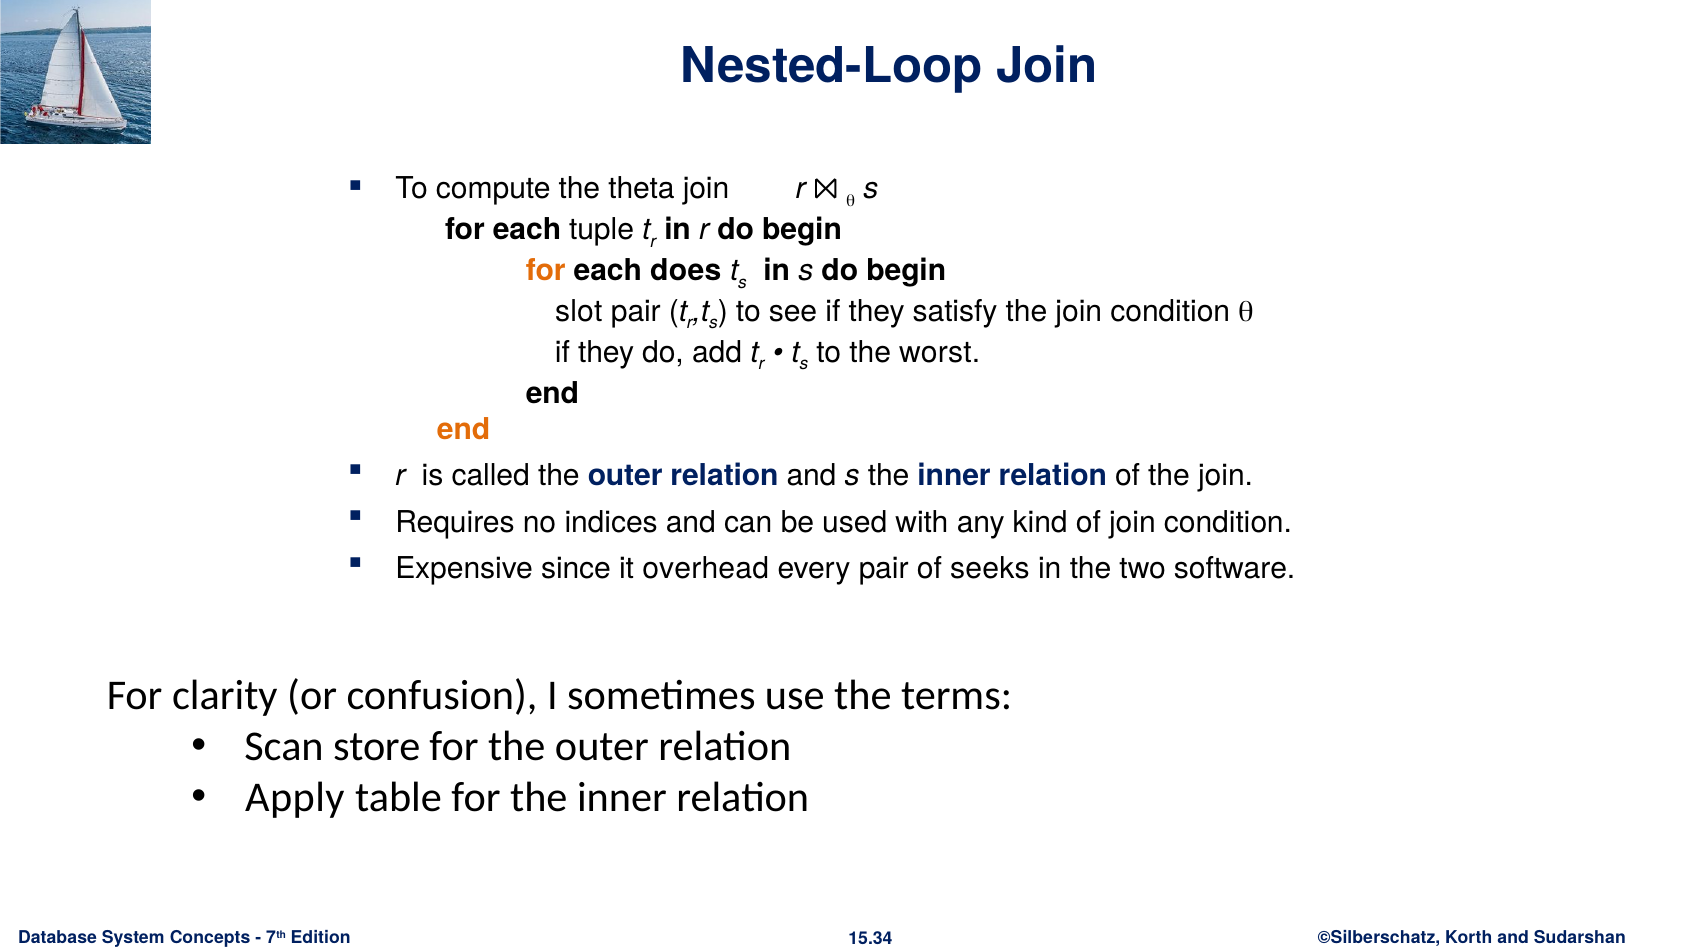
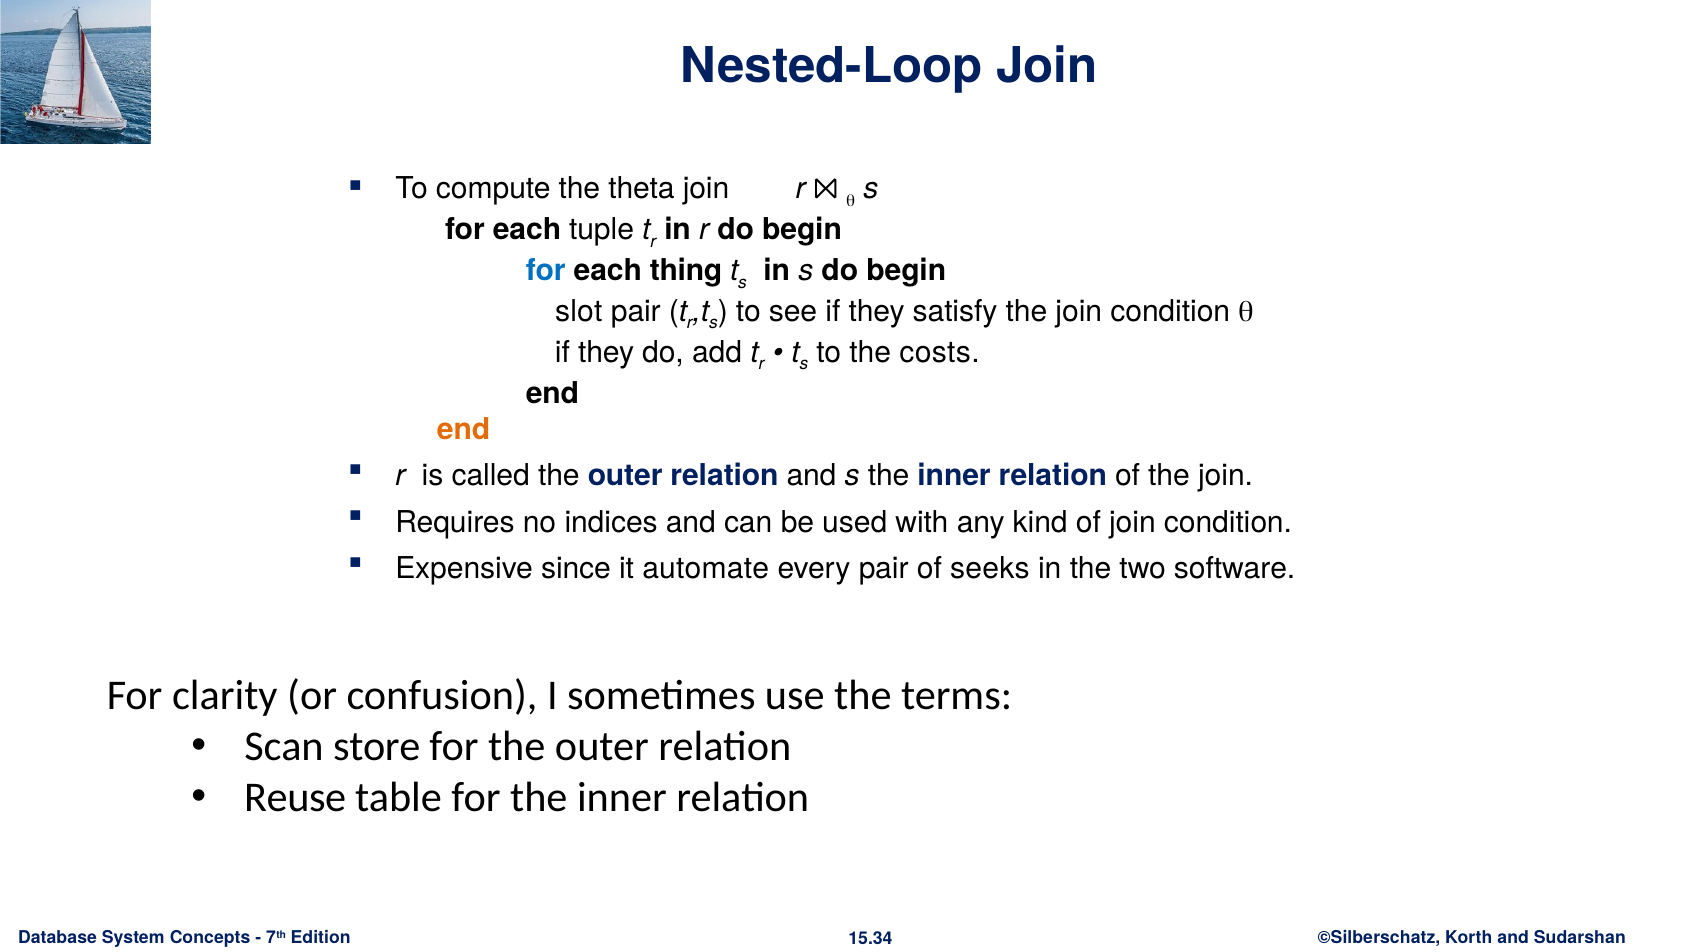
for colour: orange -> blue (546, 271)
does: does -> thing (686, 271)
worst: worst -> costs (940, 352)
overhead: overhead -> automate (706, 569)
Apply: Apply -> Reuse (295, 797)
